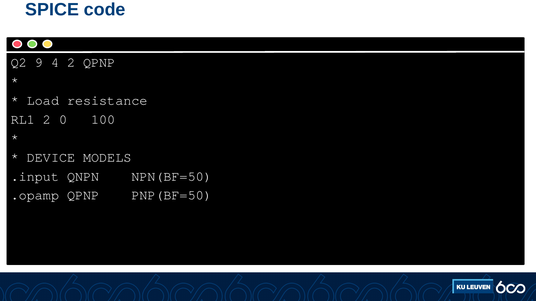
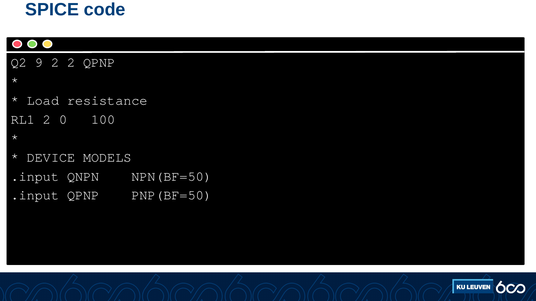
9 4: 4 -> 2 (55, 63)
.opamp: .opamp -> .input (35, 196)
